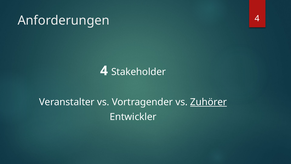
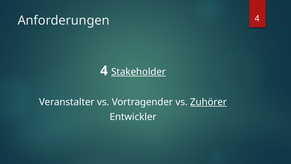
Stakeholder underline: none -> present (139, 72)
